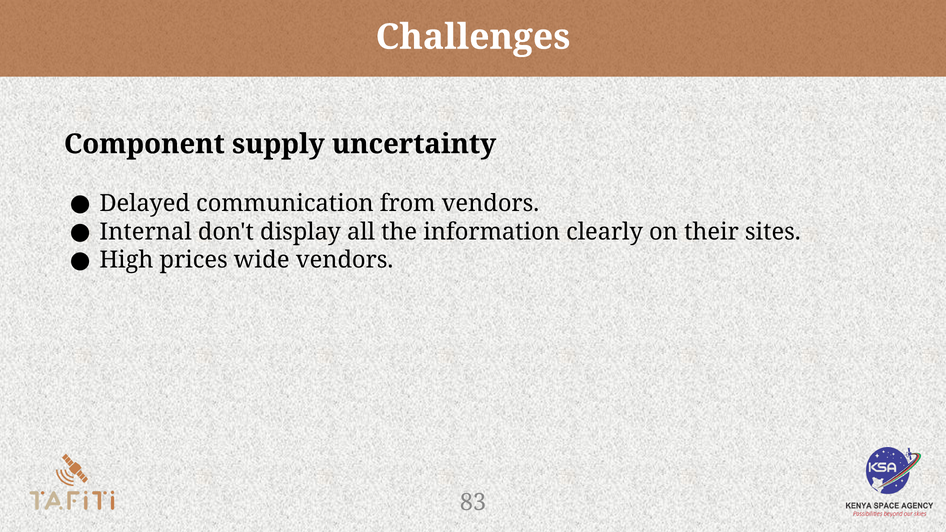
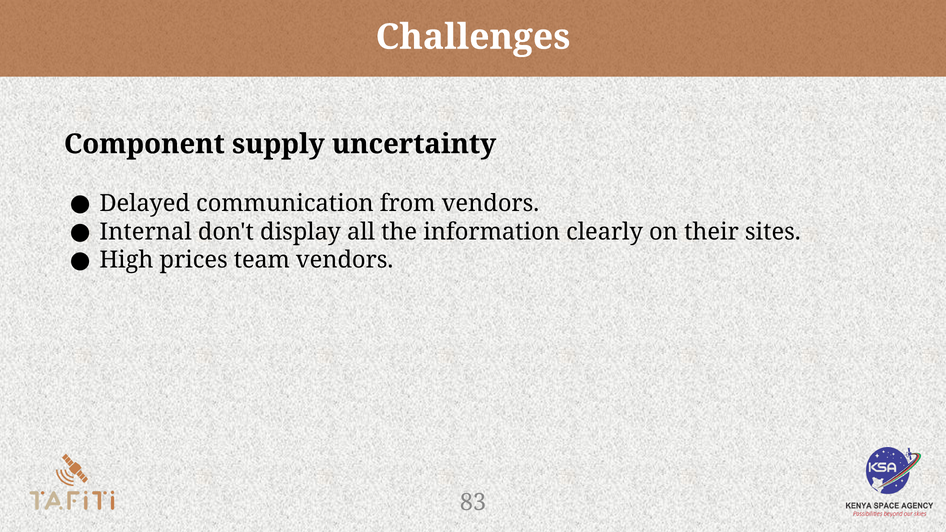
wide: wide -> team (262, 260)
